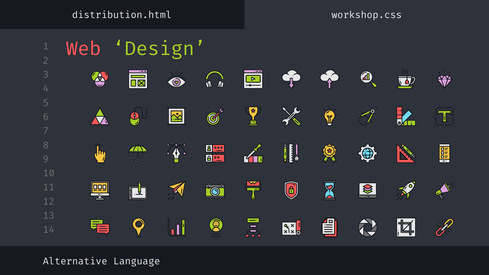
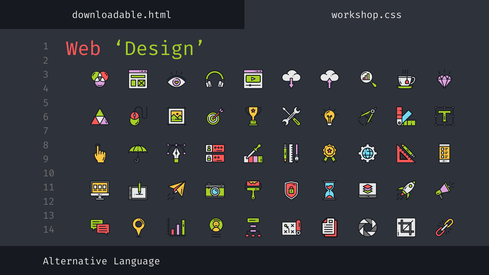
distribution.html: distribution.html -> downloadable.html (122, 15)
